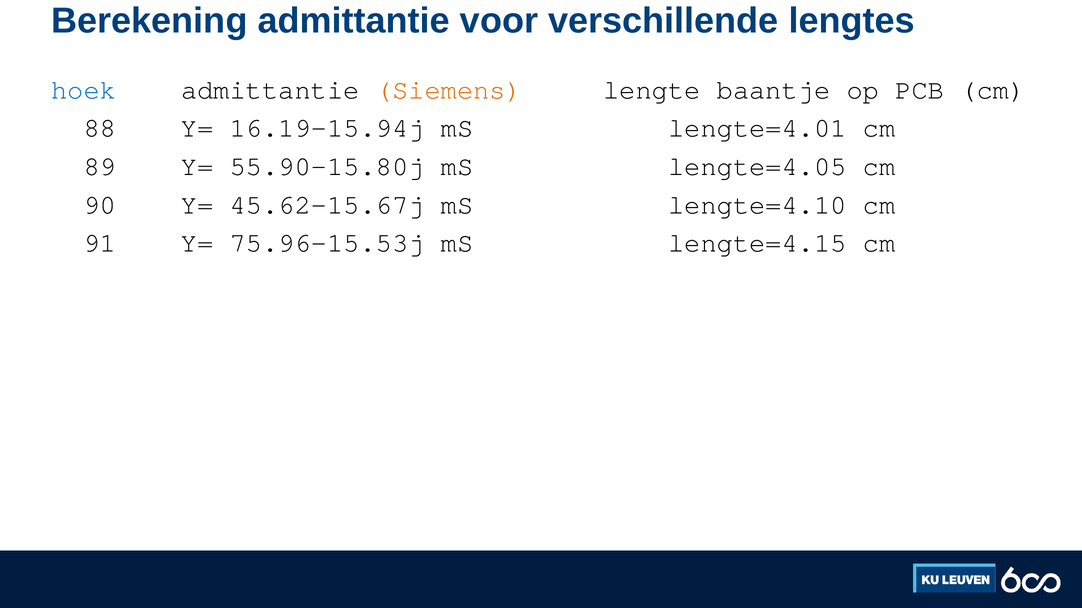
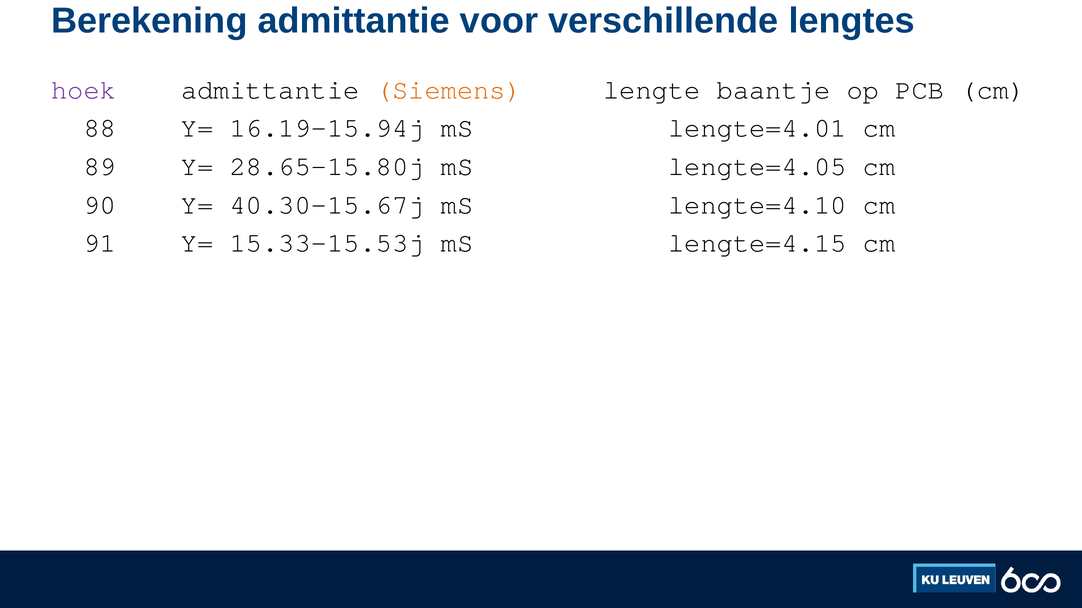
hoek colour: blue -> purple (84, 90)
55.90-15.80j: 55.90-15.80j -> 28.65-15.80j (327, 166)
45.62-15.67j: 45.62-15.67j -> 40.30-15.67j (327, 205)
75.96-15.53j: 75.96-15.53j -> 15.33-15.53j (327, 243)
